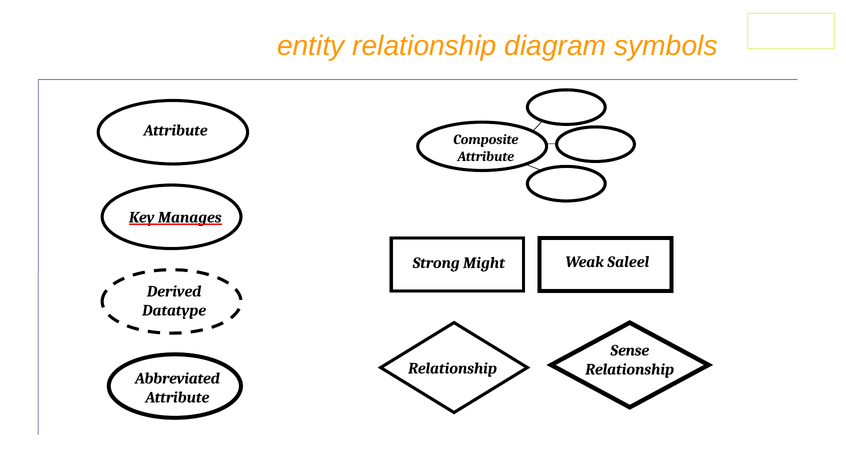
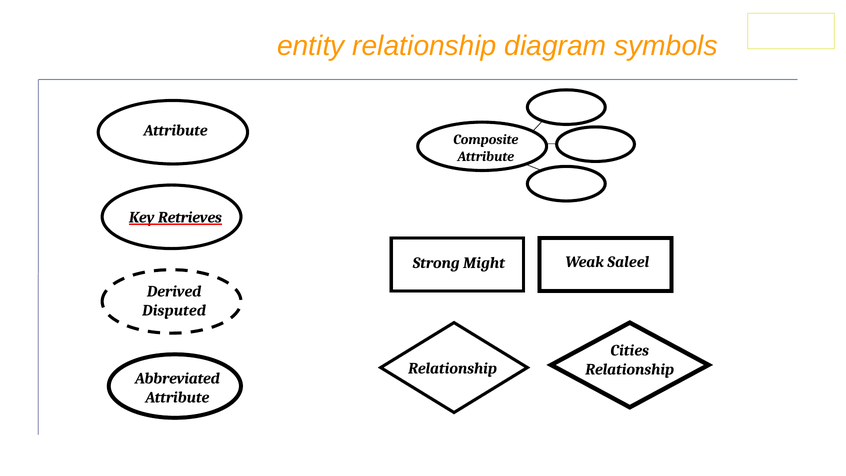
Manages: Manages -> Retrieves (190, 218)
Datatype: Datatype -> Disputed (174, 310)
Sense: Sense -> Cities (630, 350)
